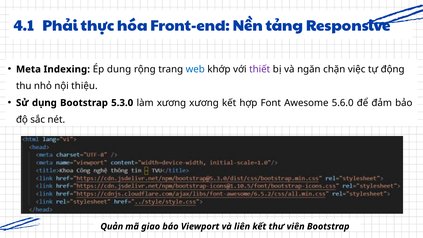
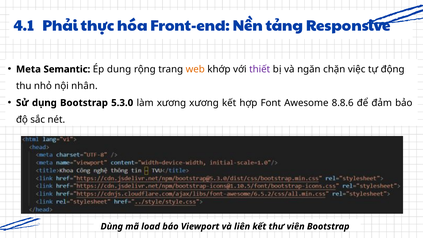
Indexing: Indexing -> Semantic (67, 69)
web colour: blue -> orange (195, 69)
thiệu: thiệu -> nhân (84, 86)
5.6.0: 5.6.0 -> 8.8.6 (343, 103)
Quản: Quản -> Dùng (112, 226)
giao: giao -> load (151, 226)
